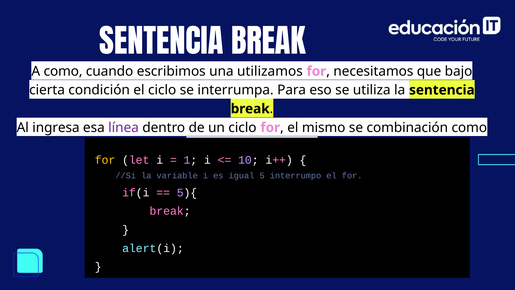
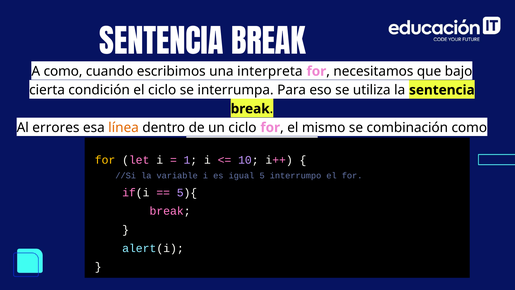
utilizamos: utilizamos -> interpreta (270, 71)
ingresa: ingresa -> errores (56, 127)
línea colour: purple -> orange (124, 127)
